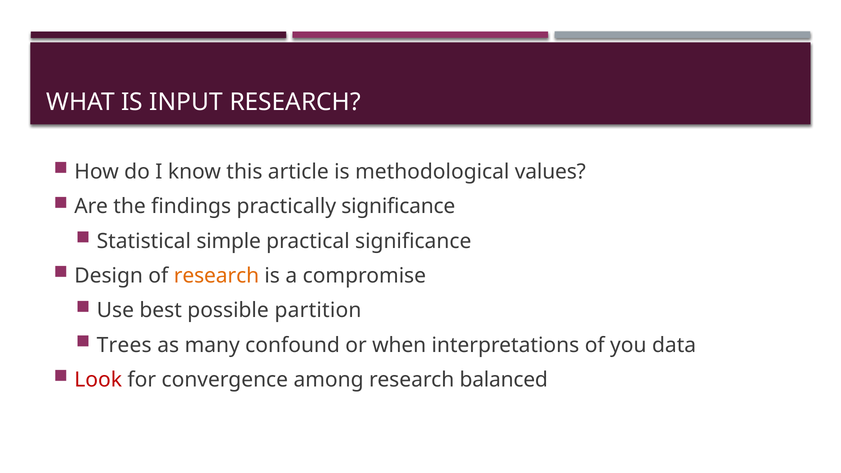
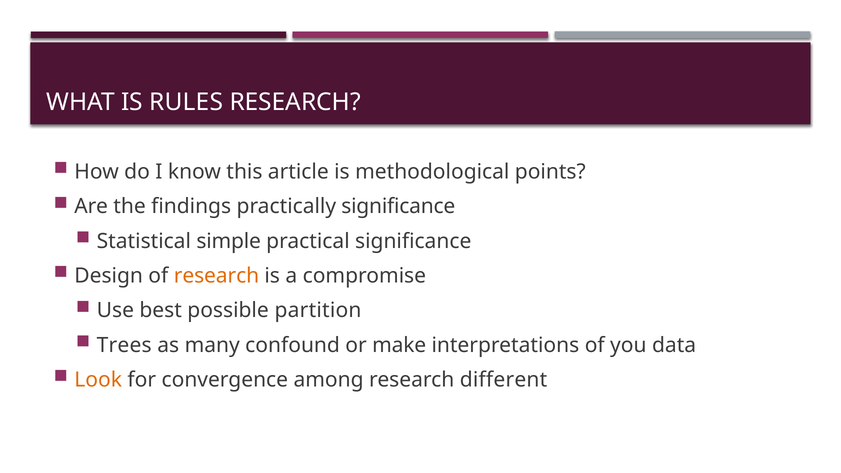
INPUT: INPUT -> RULES (186, 102)
values: values -> points (550, 172)
when: when -> make (399, 345)
Look colour: red -> orange (98, 380)
balanced: balanced -> different (504, 380)
